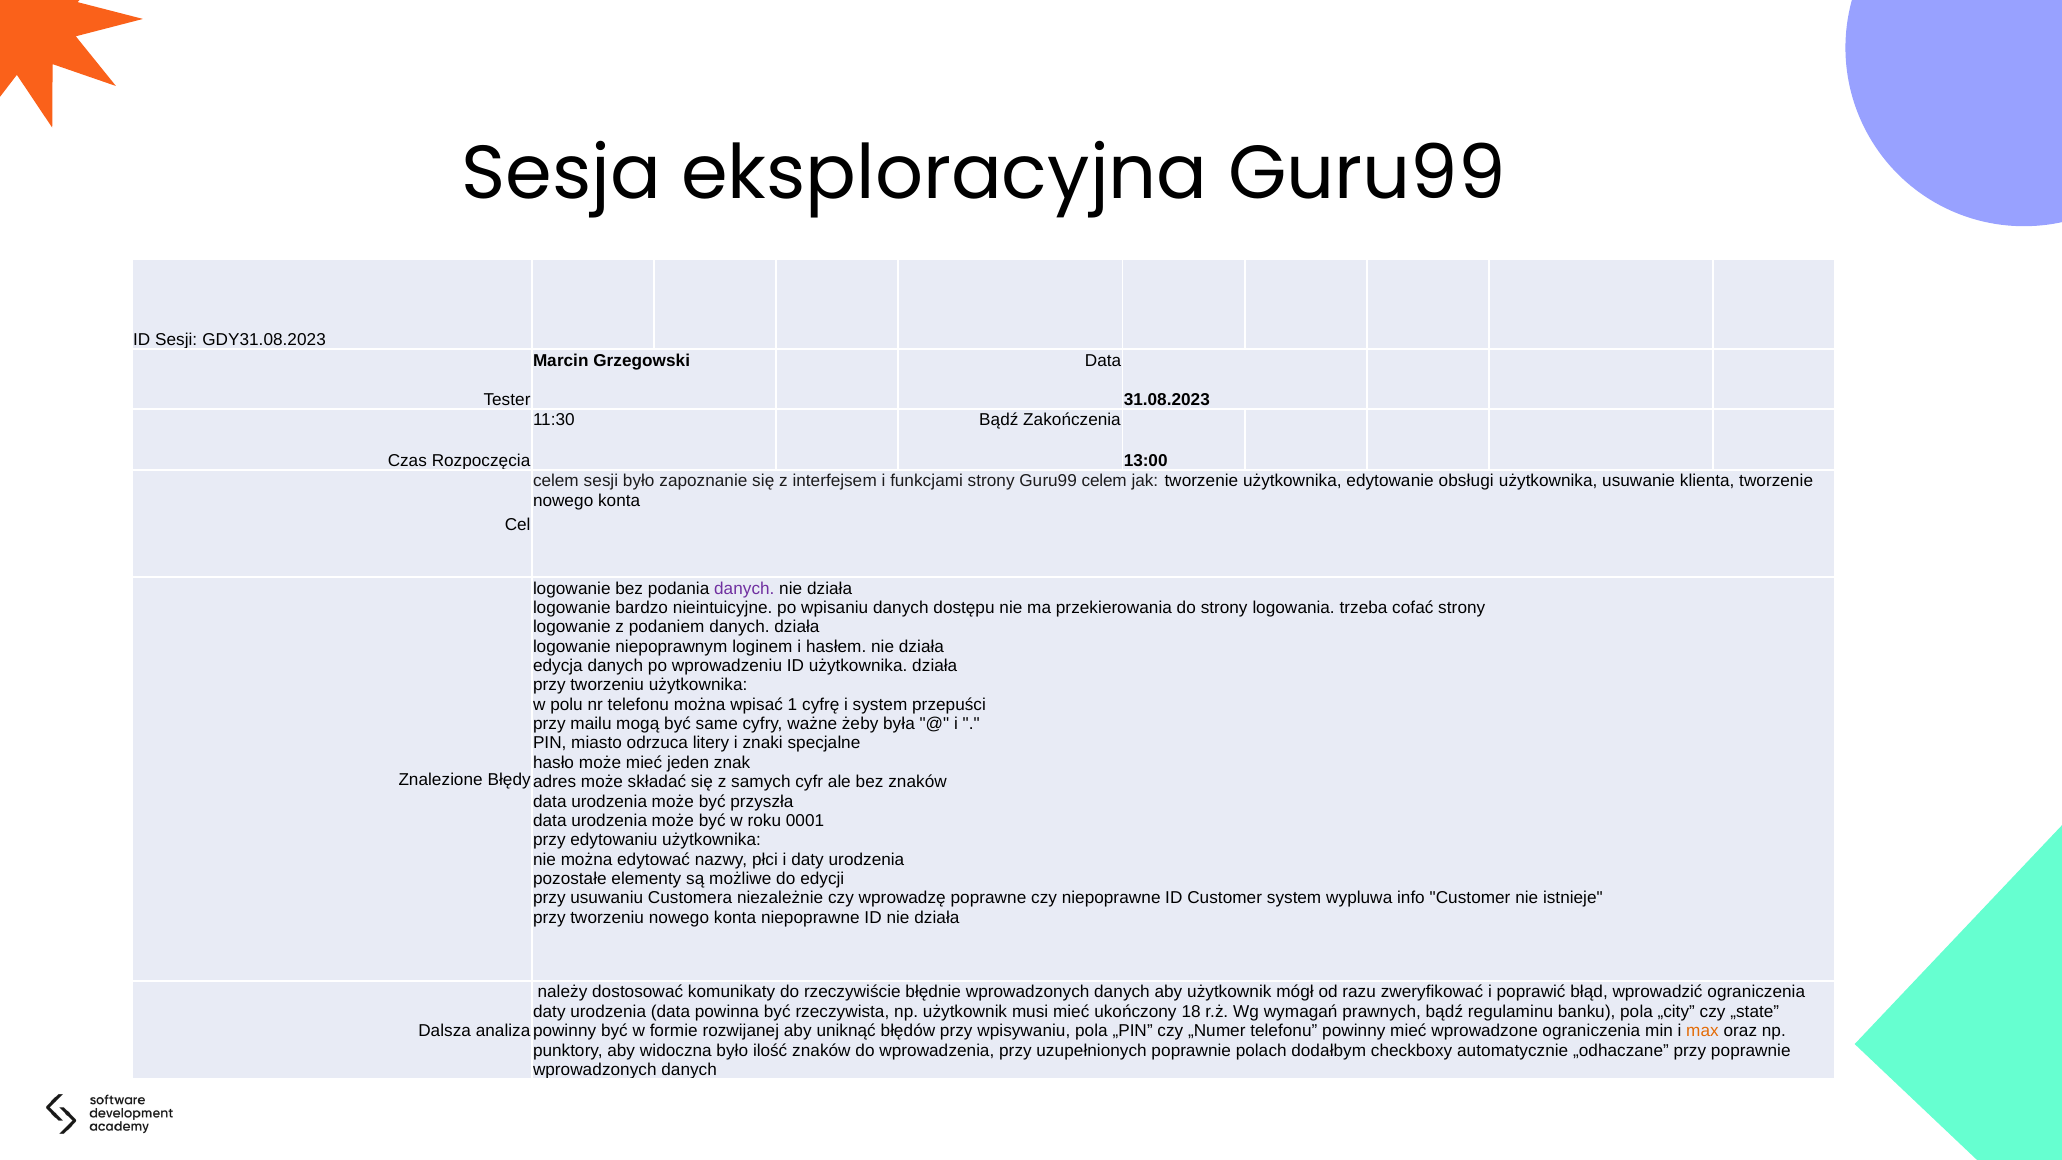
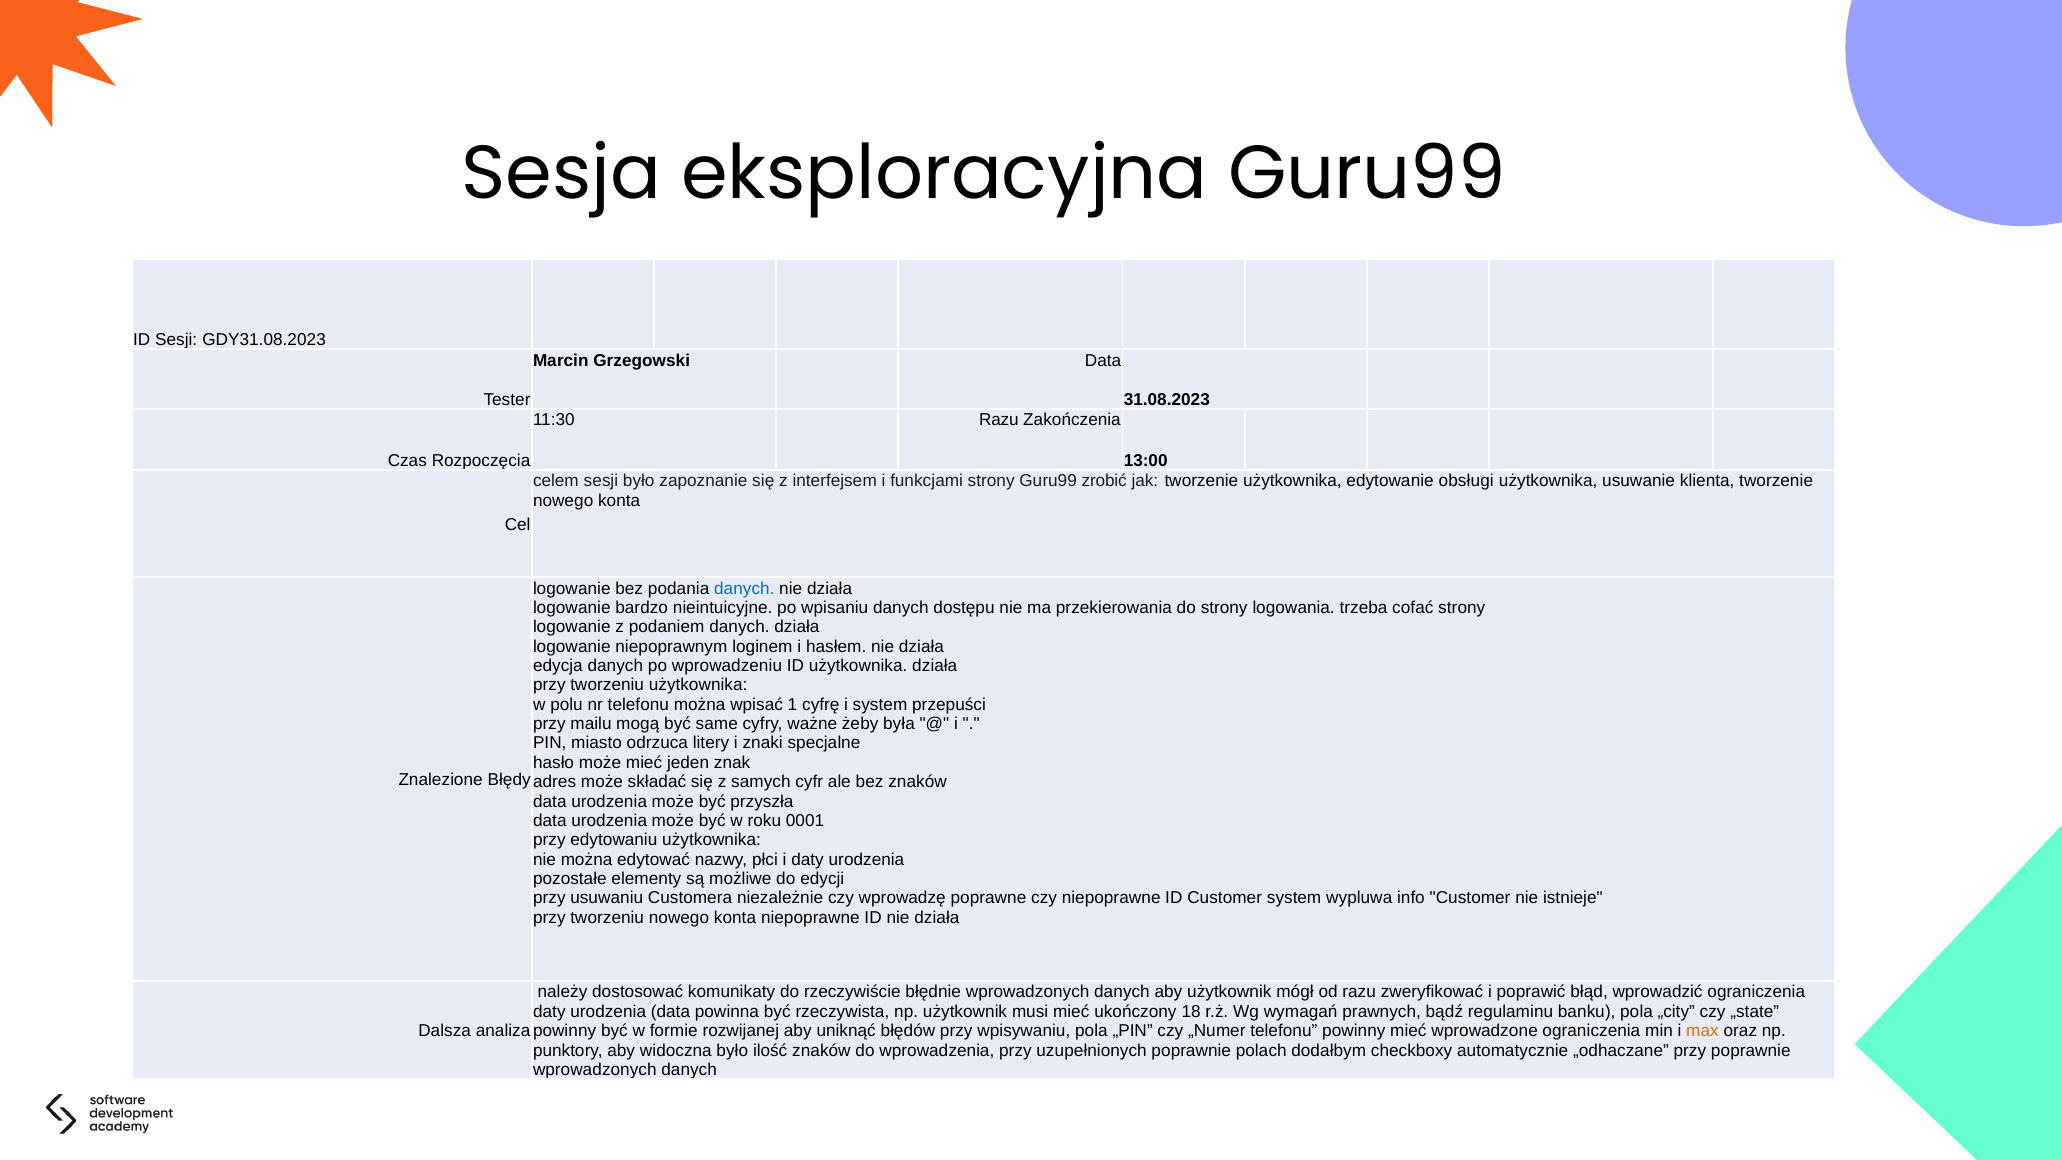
11:30 Bądź: Bądź -> Razu (999, 420)
Guru99 celem: celem -> zrobić (1104, 481)
danych colour: purple -> blue (744, 588)
